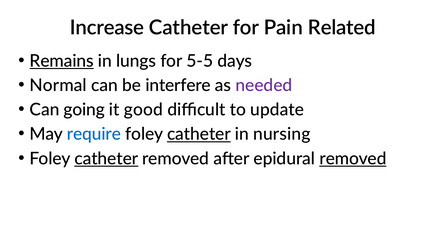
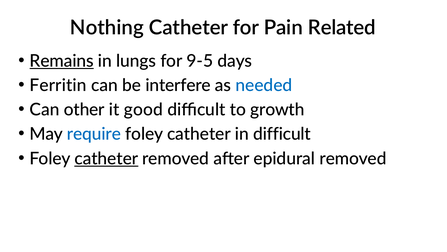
Increase: Increase -> Nothing (107, 28)
5-5: 5-5 -> 9-5 (200, 61)
Normal: Normal -> Ferritin (58, 85)
needed colour: purple -> blue (264, 85)
going: going -> other (84, 110)
update: update -> growth (277, 110)
catheter underline: present -> none (199, 134)
in nursing: nursing -> difficult (282, 134)
removed underline: present -> none (353, 158)
